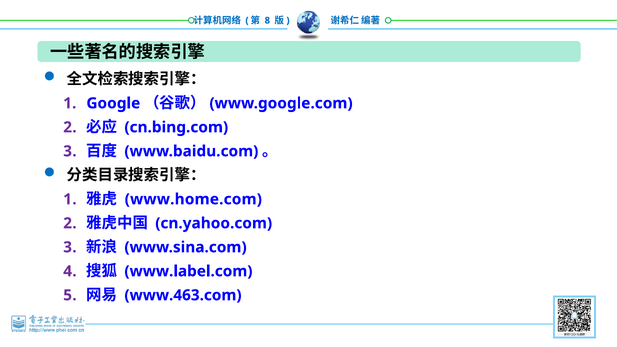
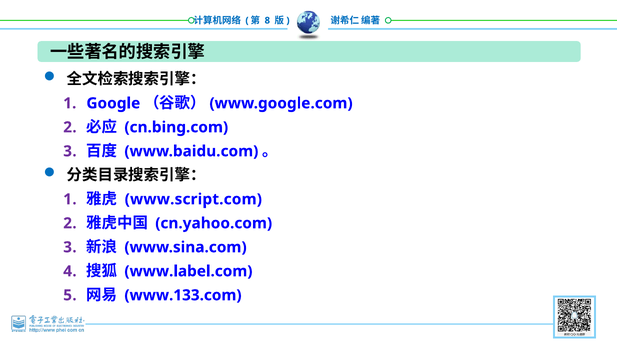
www.home.com: www.home.com -> www.script.com (193, 199)
www.463.com: www.463.com -> www.133.com (183, 295)
